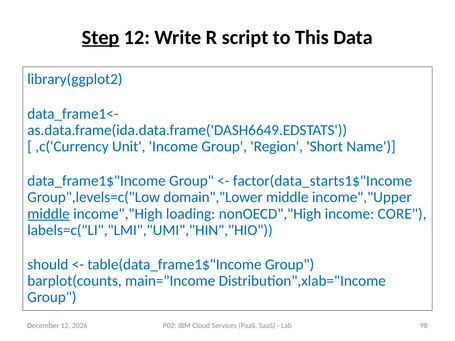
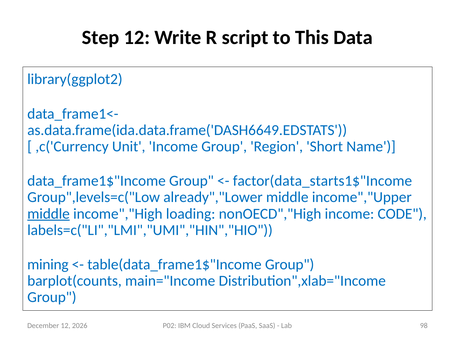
Step underline: present -> none (101, 37)
domain","Lower: domain","Lower -> already","Lower (213, 197)
CORE: CORE -> CODE (402, 214)
should: should -> mining (48, 265)
